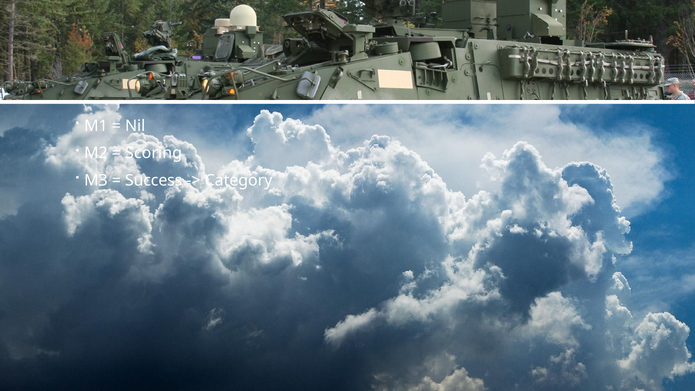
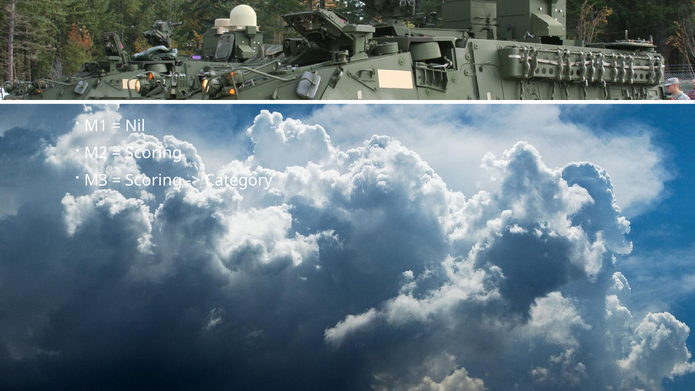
Success: Success -> Scoring (154, 180)
